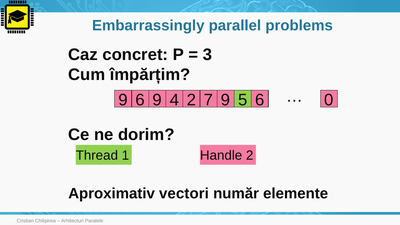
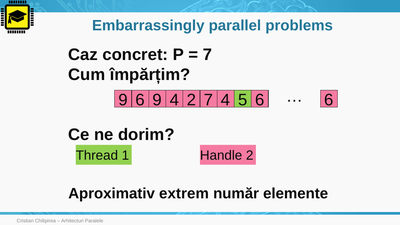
3: 3 -> 7 (208, 55)
7 9: 9 -> 4 (226, 100)
6 0: 0 -> 6 (329, 100)
vectori: vectori -> extrem (184, 194)
